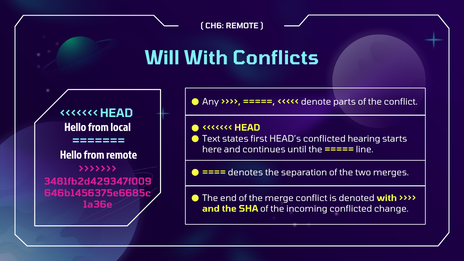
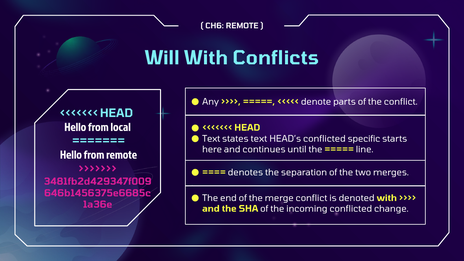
states first: first -> text (259, 139)
hearing: hearing -> specific (364, 139)
